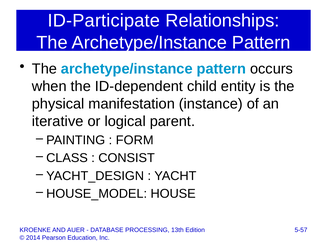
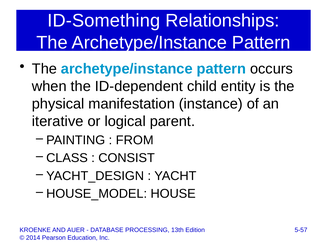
ID-Participate: ID-Participate -> ID-Something (104, 21)
FORM: FORM -> FROM (135, 140)
